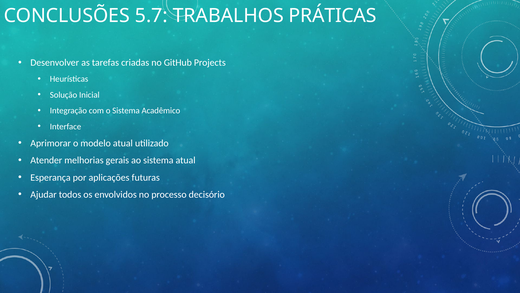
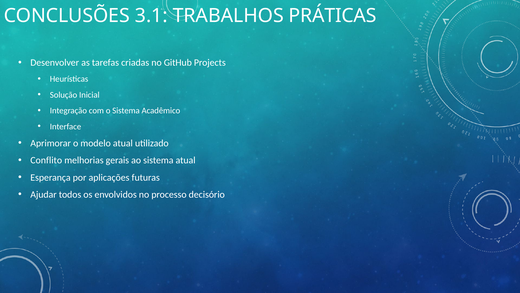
5.7: 5.7 -> 3.1 (151, 16)
Atender: Atender -> Conflito (46, 160)
